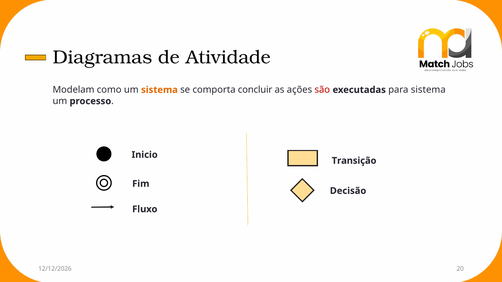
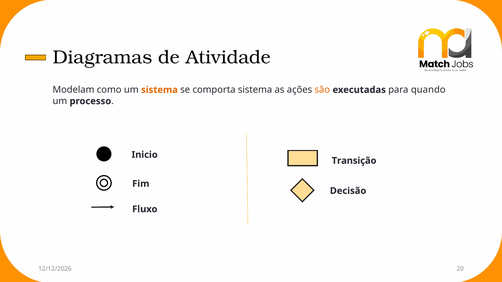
comporta concluir: concluir -> sistema (255, 90)
são colour: red -> orange (322, 90)
para sistema: sistema -> quando (428, 90)
